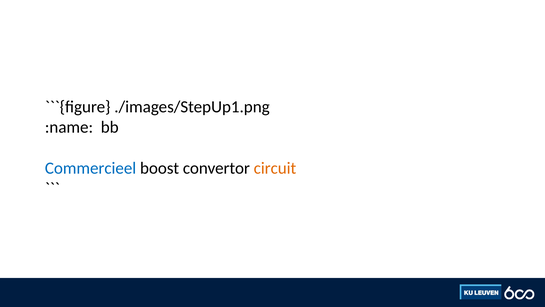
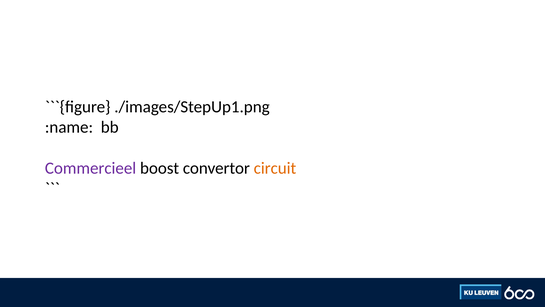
Commercieel colour: blue -> purple (91, 168)
